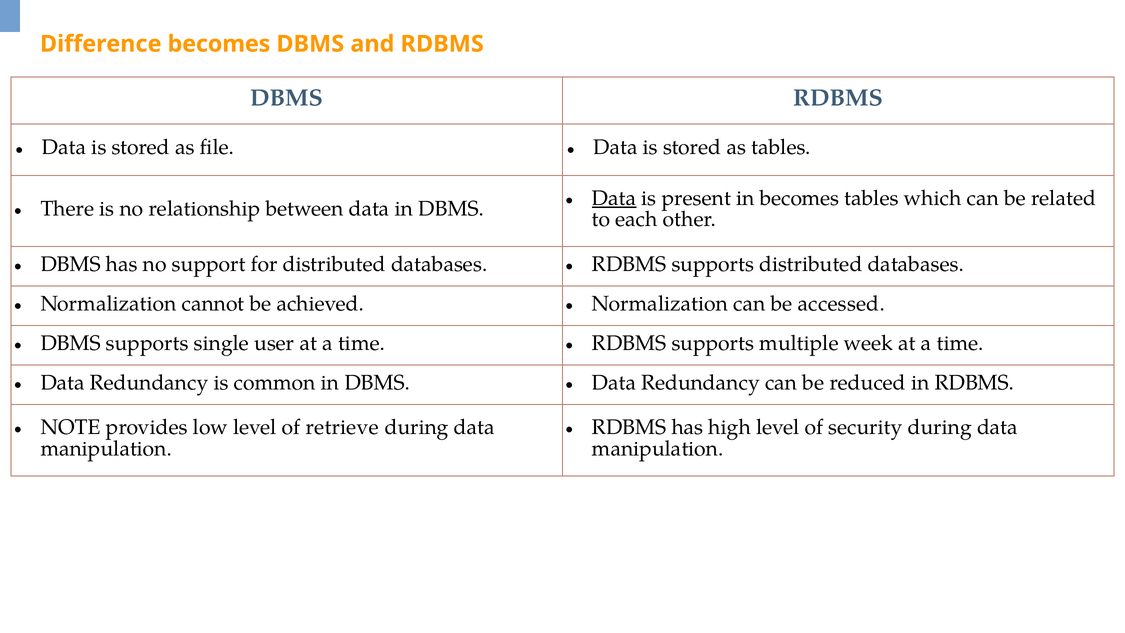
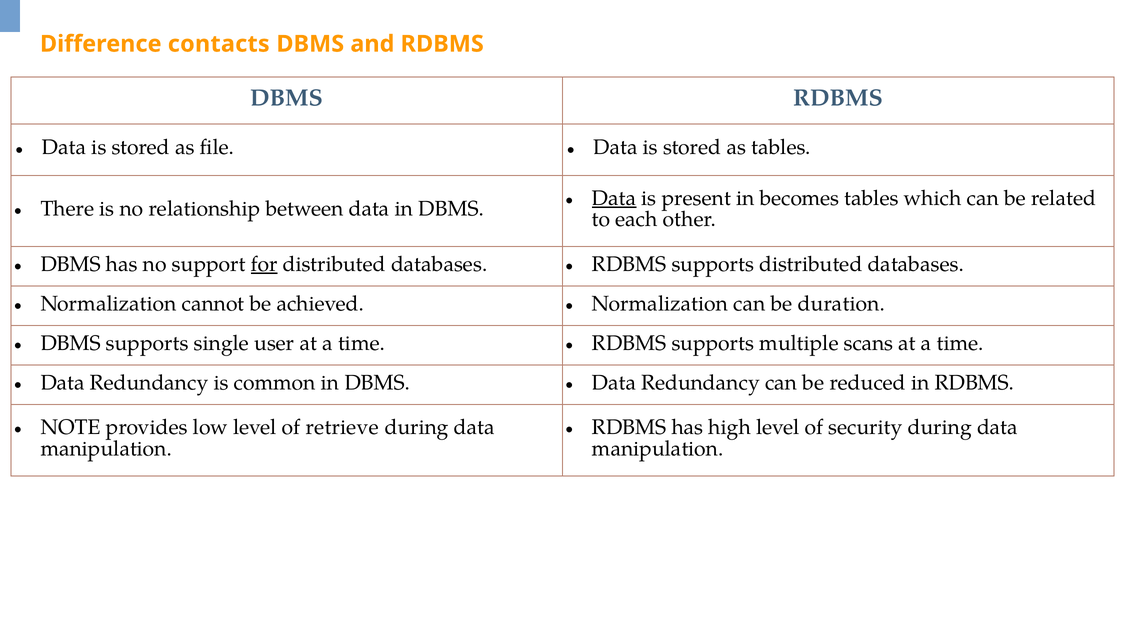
Difference becomes: becomes -> contacts (219, 44)
for underline: none -> present (264, 264)
accessed: accessed -> duration (841, 304)
week: week -> scans (869, 343)
